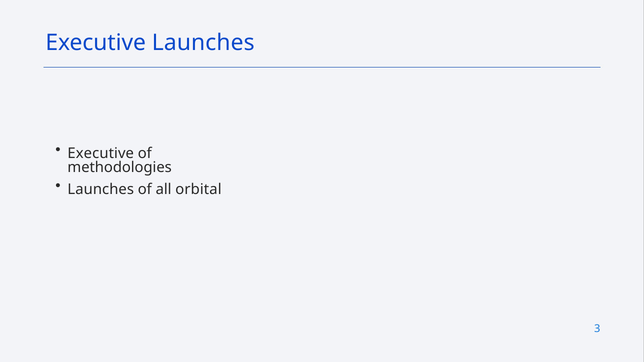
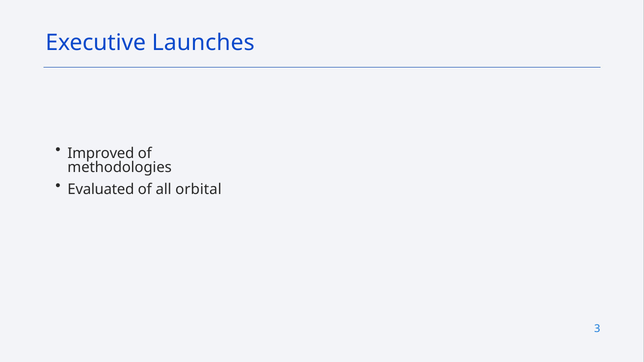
Executive: Executive -> Improved (101, 153)
Launches: Launches -> Evaluated (101, 189)
